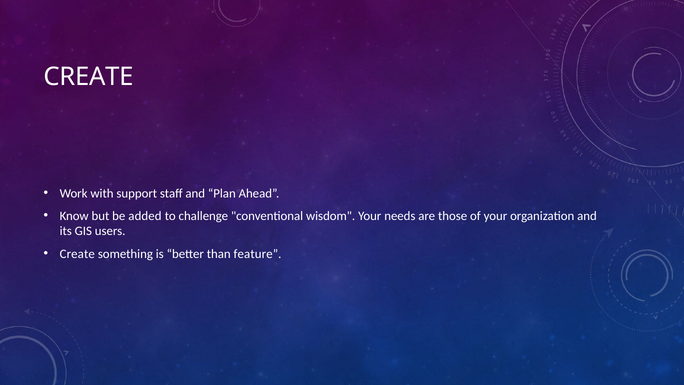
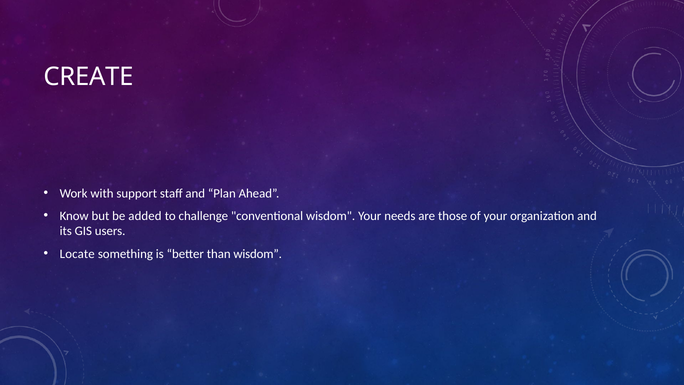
Create: Create -> Locate (77, 254)
than feature: feature -> wisdom (258, 254)
